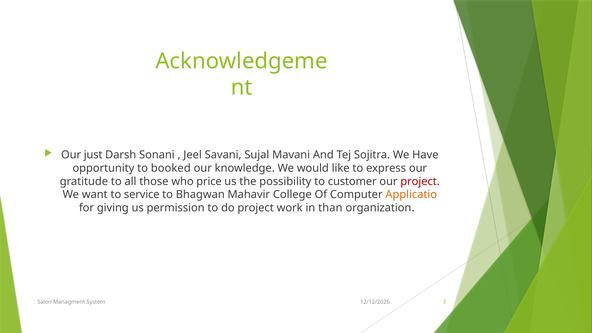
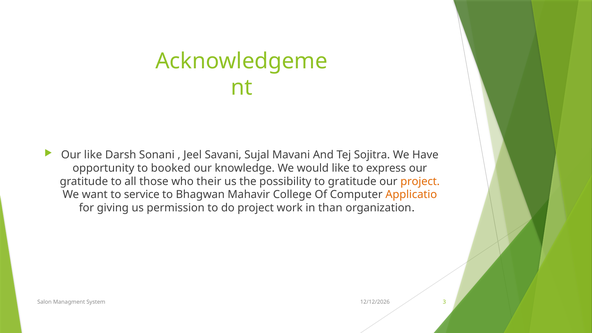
Our just: just -> like (93, 155)
price: price -> their (209, 181)
to customer: customer -> gratitude (352, 181)
project colour: red -> orange (420, 181)
